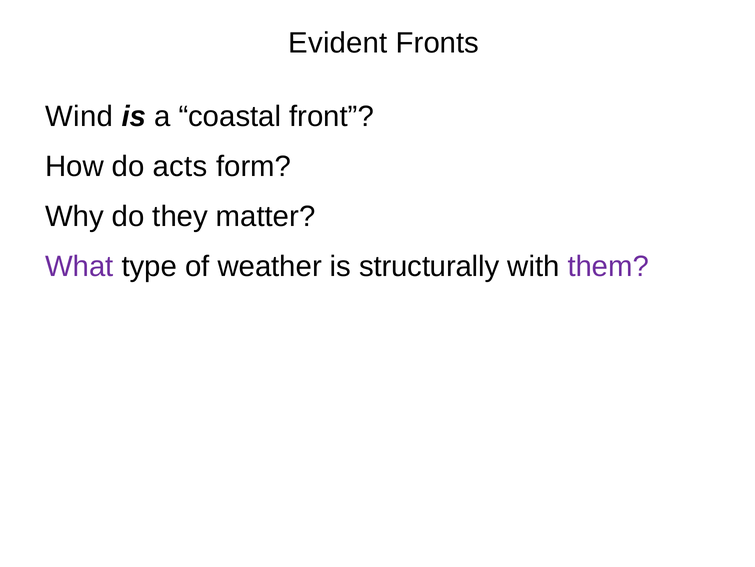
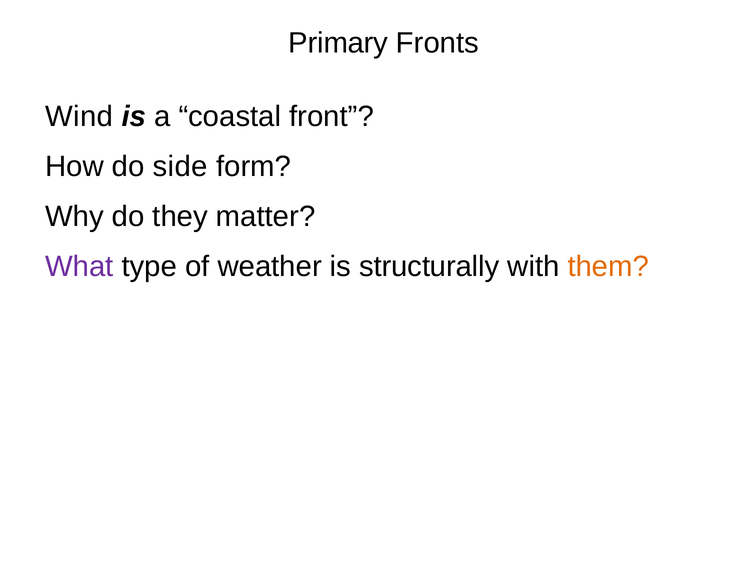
Evident: Evident -> Primary (338, 43)
acts: acts -> side (180, 166)
them colour: purple -> orange (608, 266)
